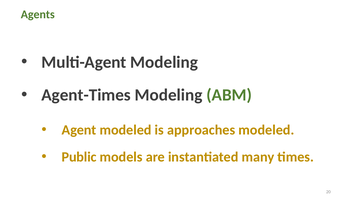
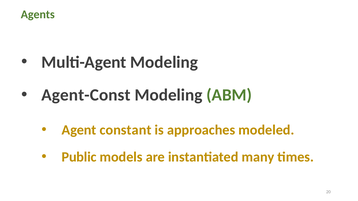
Agent-Times: Agent-Times -> Agent-Const (86, 95)
Agent modeled: modeled -> constant (125, 130)
